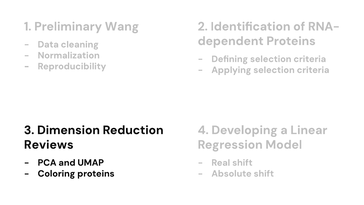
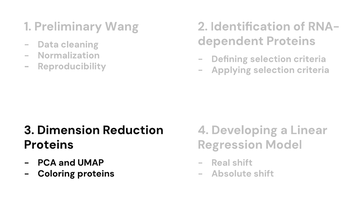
Reviews: Reviews -> Proteins (49, 145)
